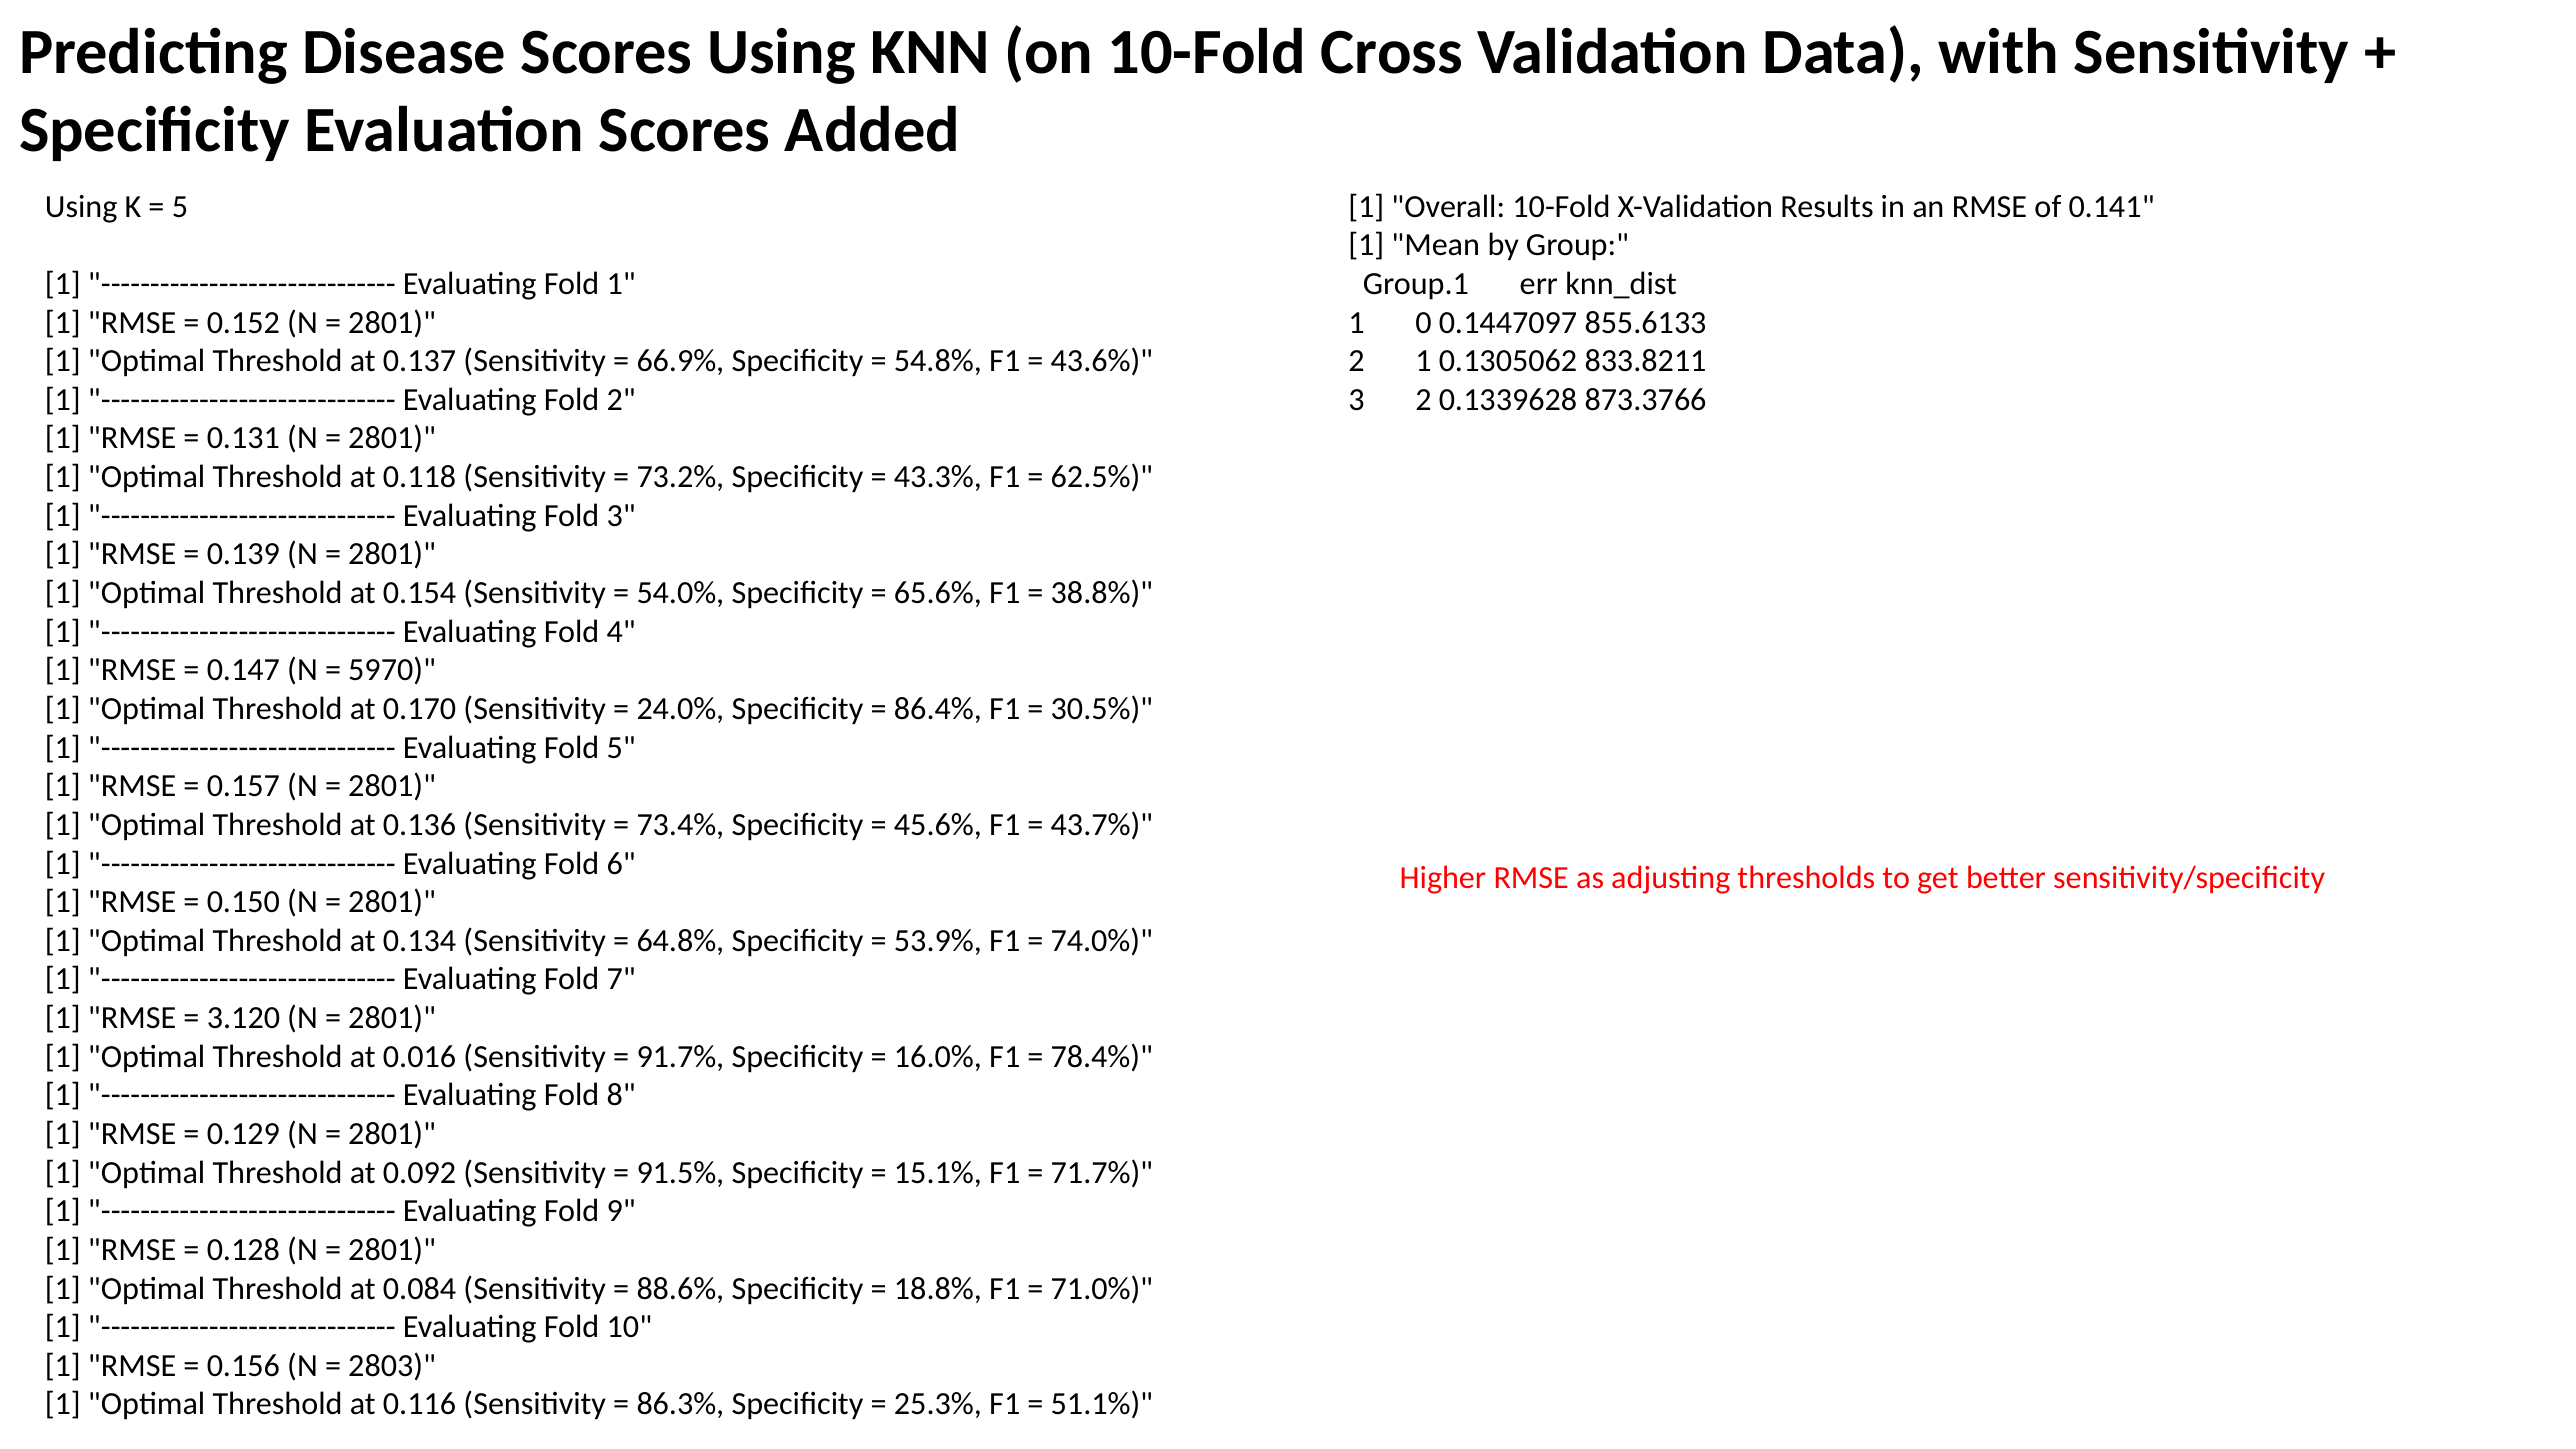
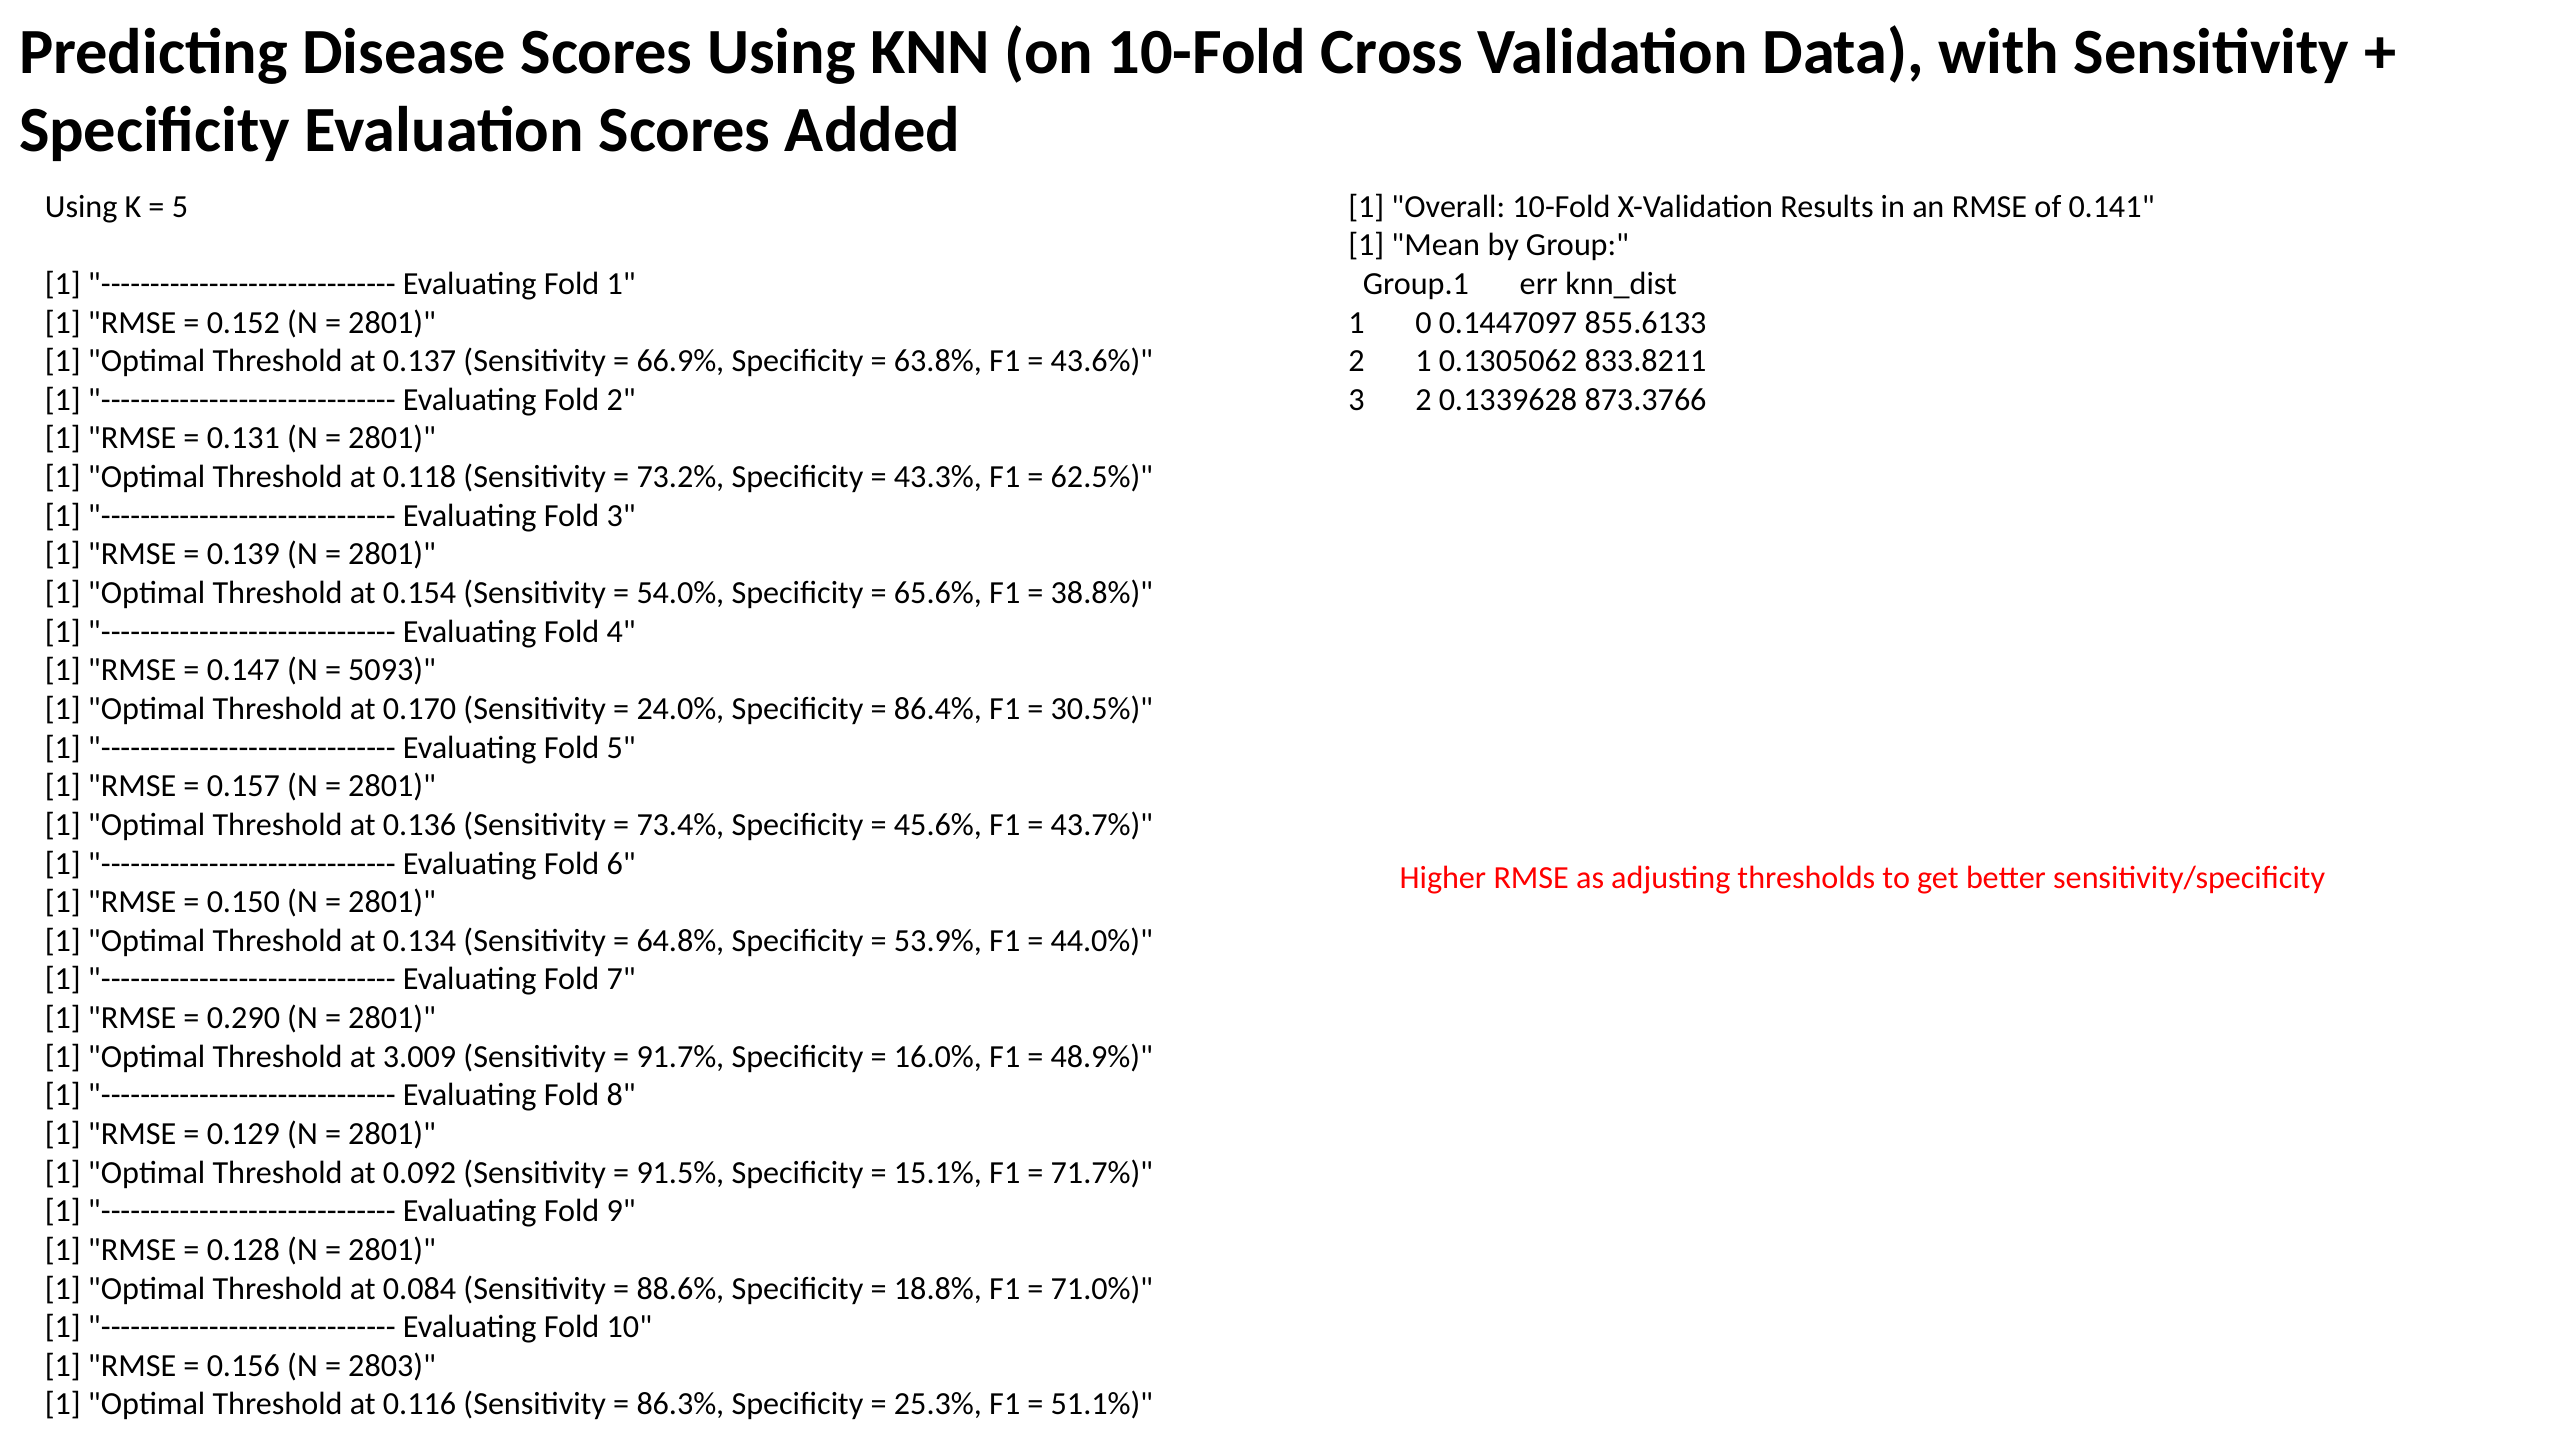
54.8%: 54.8% -> 63.8% (938, 361)
5970: 5970 -> 5093 (392, 670)
74.0%: 74.0% -> 44.0% (1102, 941)
3.120: 3.120 -> 0.290 (243, 1018)
0.016: 0.016 -> 3.009 (420, 1057)
78.4%: 78.4% -> 48.9% (1102, 1057)
